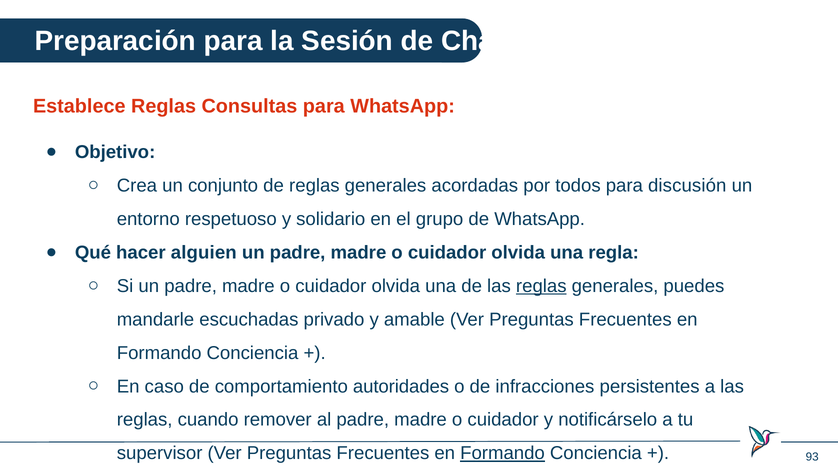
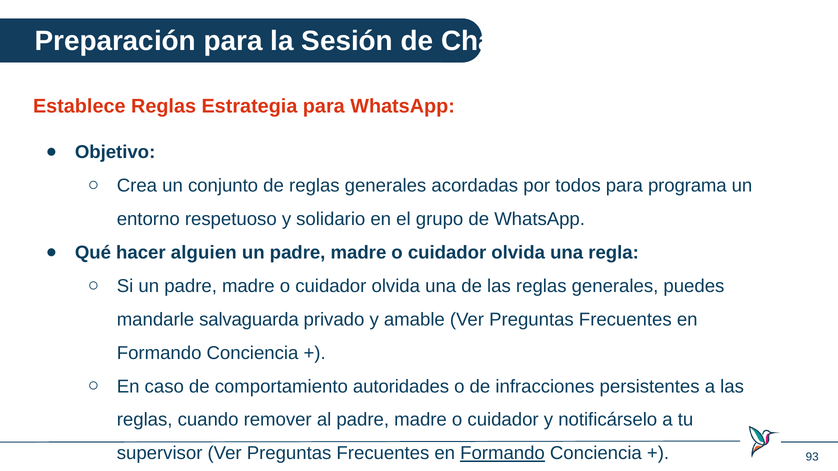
Consultas: Consultas -> Estrategia (249, 107)
discusión: discusión -> programa (687, 186)
reglas underline: present -> none (541, 286)
escuchadas: escuchadas -> salvaguarda (249, 320)
